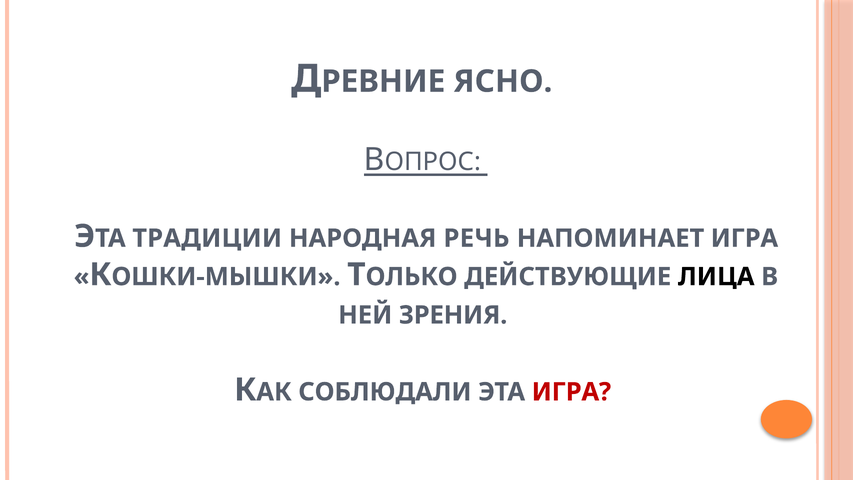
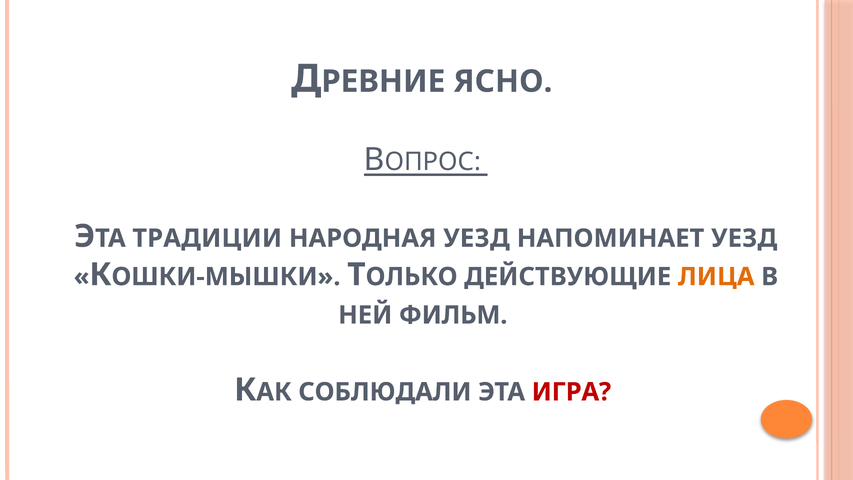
НАРОДНАЯ РЕЧЬ: РЕЧЬ -> УЕЗД (477, 238)
НАПОМИНАЕТ ИГРА: ИГРА -> УЕЗД (744, 238)
ЛИЦА colour: black -> orange (716, 277)
ЗРЕНИЯ: ЗРЕНИЯ -> ФИЛЬМ (453, 315)
